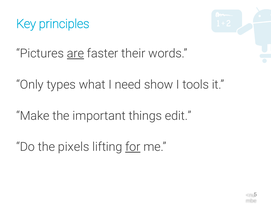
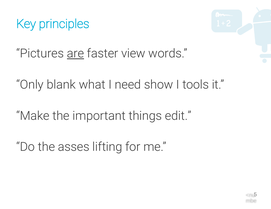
their: their -> view (133, 54)
types: types -> blank (61, 85)
pixels: pixels -> asses (74, 147)
for underline: present -> none (133, 147)
